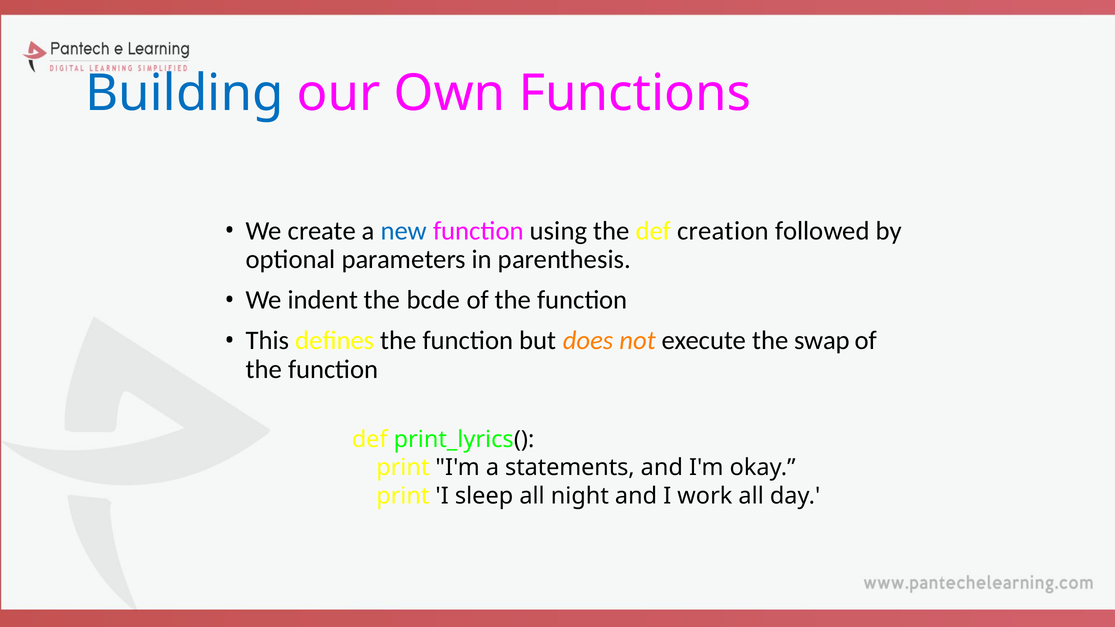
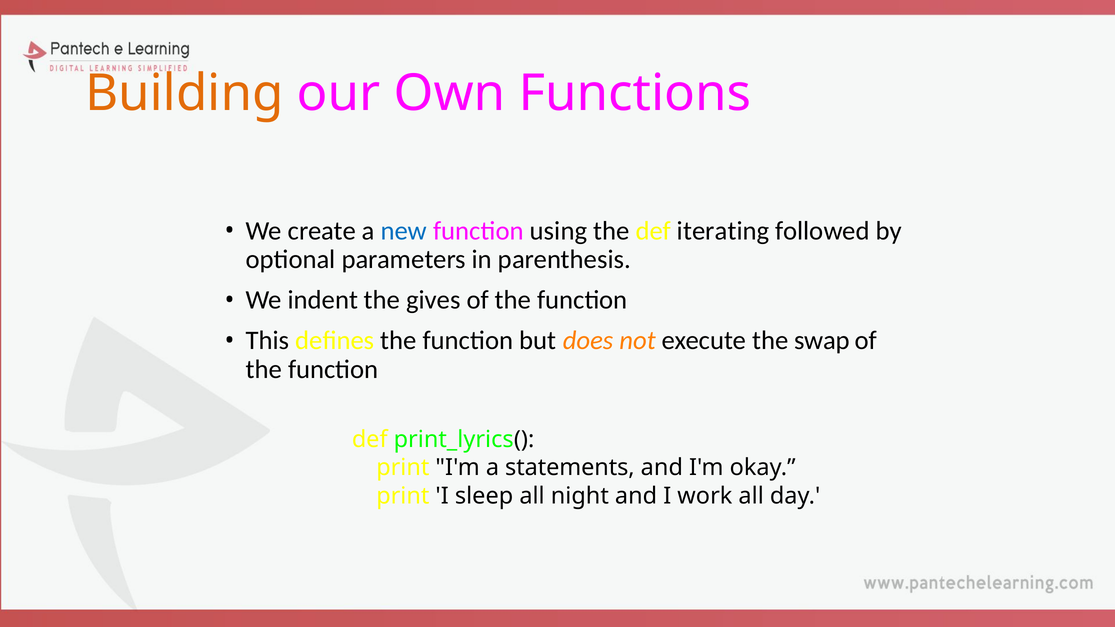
Building colour: blue -> orange (184, 94)
creation: creation -> iterating (723, 231)
bcde: bcde -> gives (433, 300)
